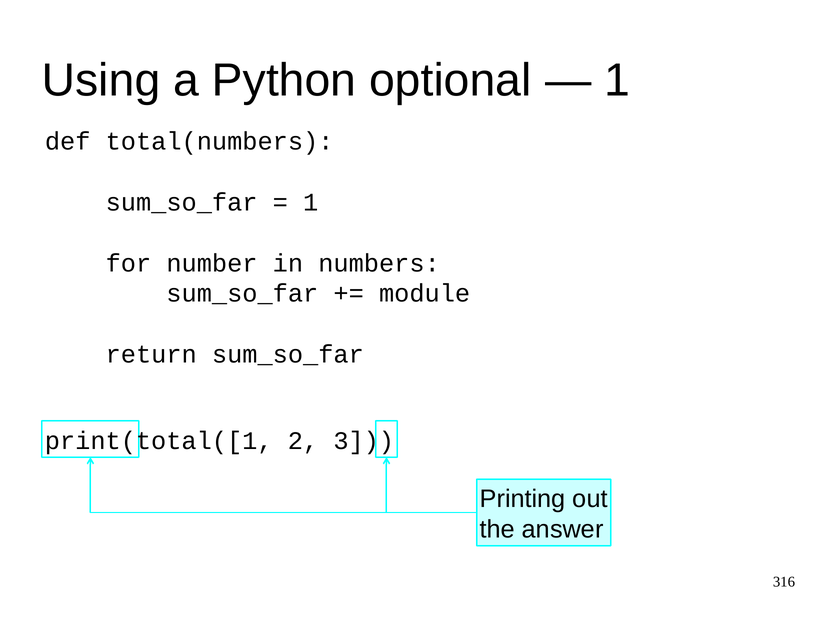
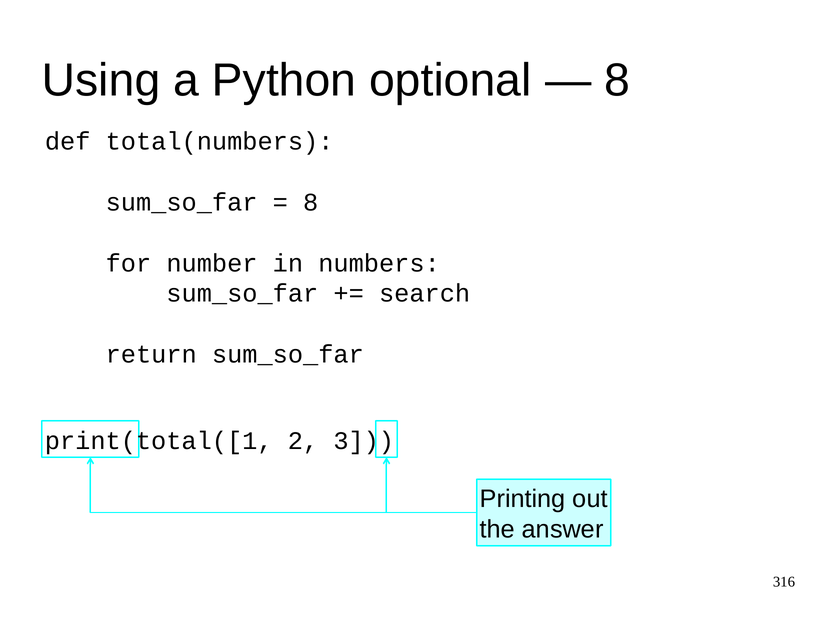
1: 1 -> 8 (617, 81)
1: 1 -> 8 (311, 202)
module: module -> search (425, 293)
